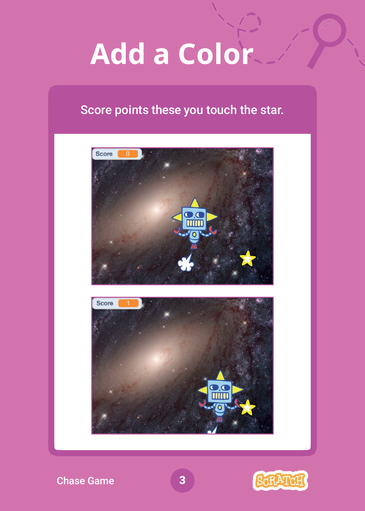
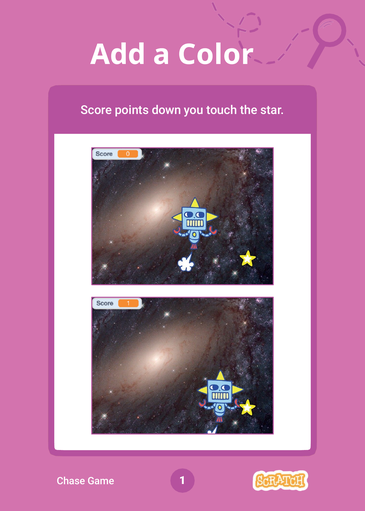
these: these -> down (166, 110)
3: 3 -> 1 (182, 480)
